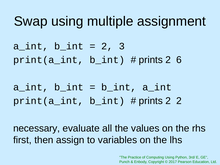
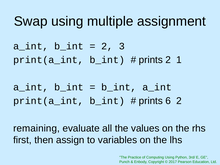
6: 6 -> 1 (179, 60)
2: 2 -> 6 (168, 101)
necessary: necessary -> remaining (37, 128)
